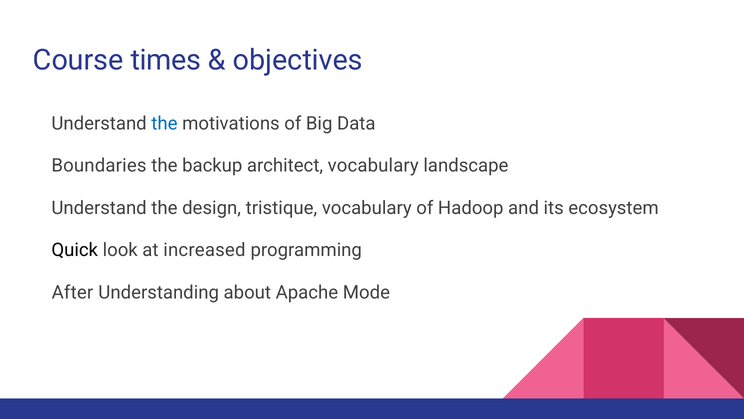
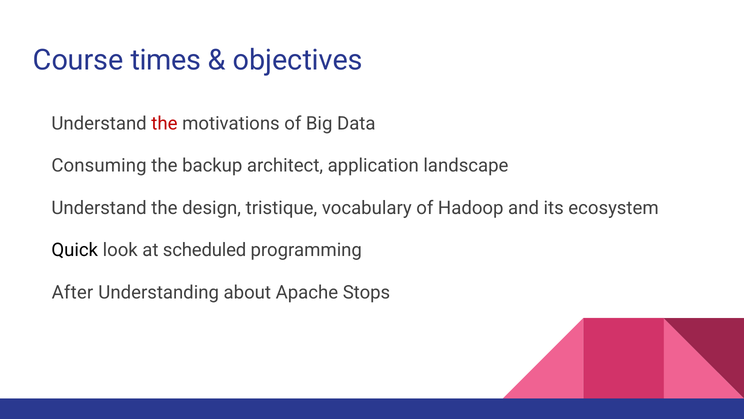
the colour: blue -> red (164, 123)
Boundaries: Boundaries -> Consuming (99, 165)
architect vocabulary: vocabulary -> application (373, 165)
increased: increased -> scheduled (205, 250)
Mode: Mode -> Stops (366, 292)
